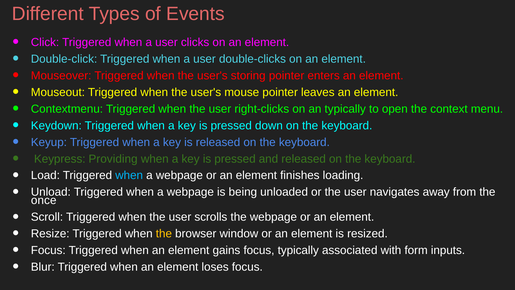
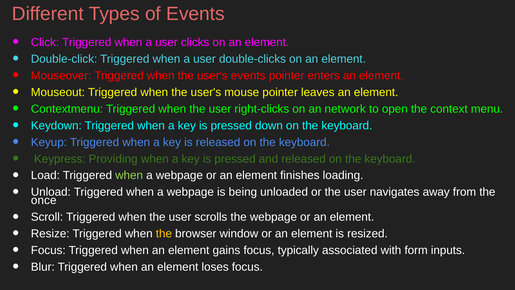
user's storing: storing -> events (248, 76)
an typically: typically -> network (345, 109)
when colour: light blue -> light green (129, 175)
